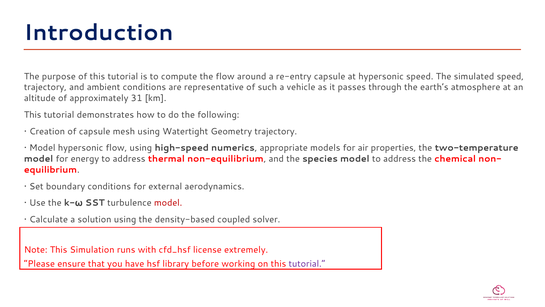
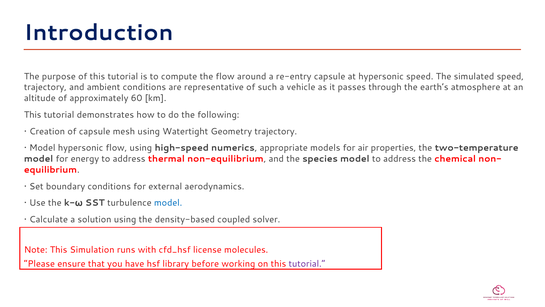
31: 31 -> 60 (137, 98)
model colour: red -> blue (168, 203)
extremely: extremely -> molecules (246, 250)
